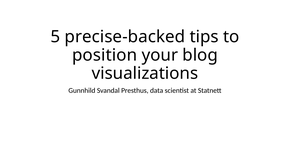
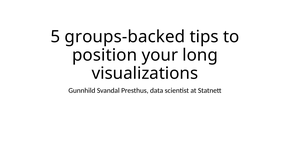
precise-backed: precise-backed -> groups-backed (125, 37)
blog: blog -> long (200, 55)
